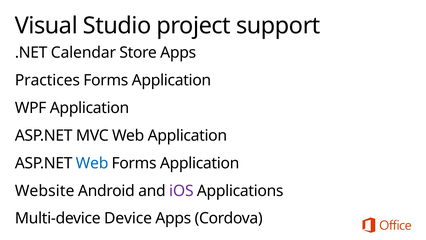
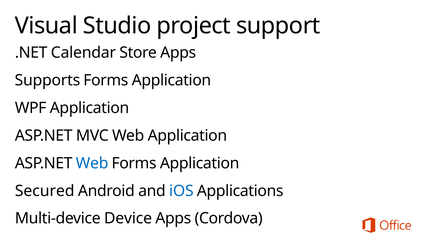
Practices: Practices -> Supports (47, 80)
Website: Website -> Secured (45, 191)
iOS colour: purple -> blue (181, 191)
